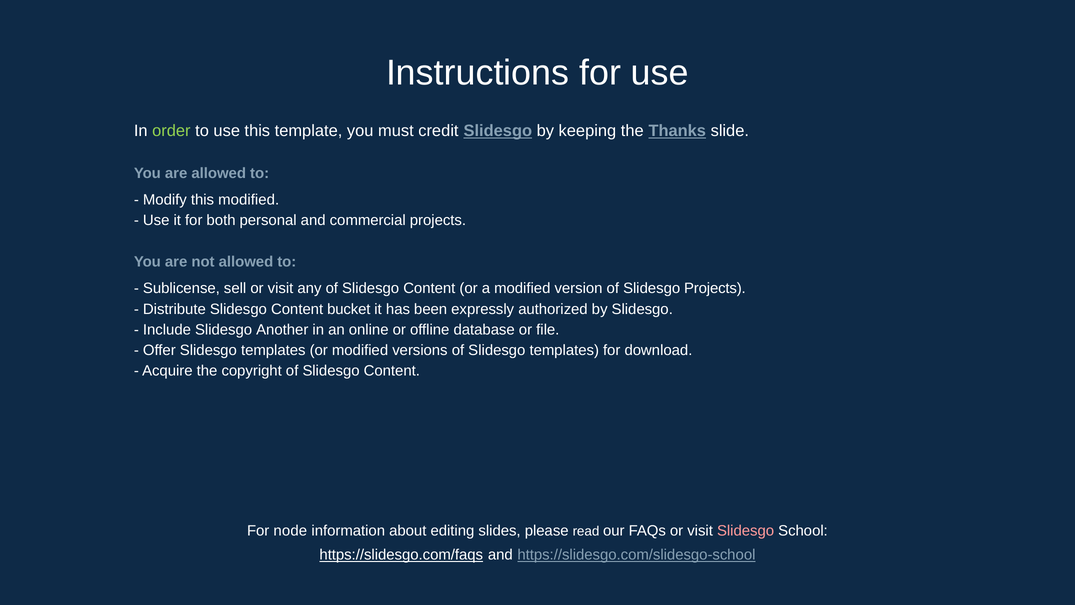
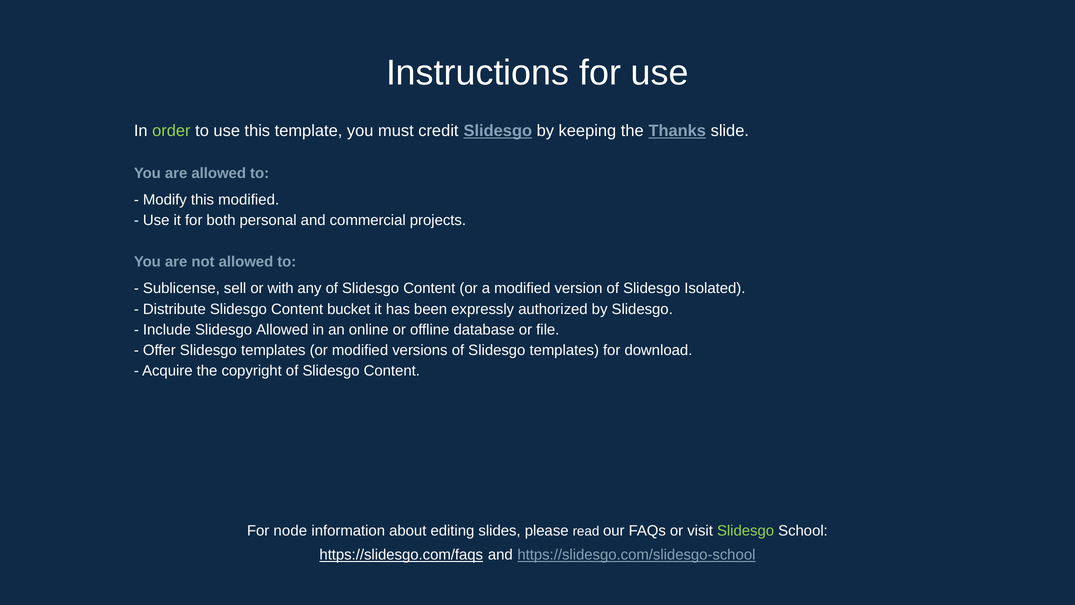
sell or visit: visit -> with (281, 288)
Slidesgo Projects: Projects -> Isolated (715, 288)
Slidesgo Another: Another -> Allowed (282, 330)
Slidesgo colour: pink -> light green (746, 531)
